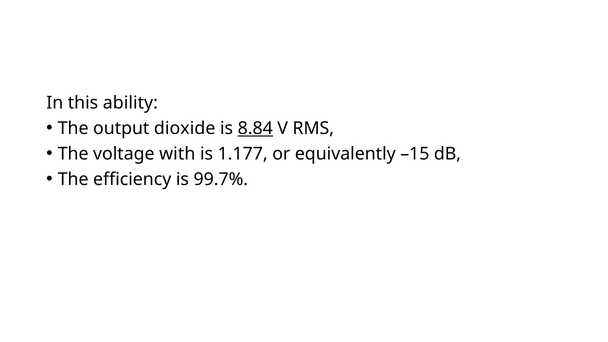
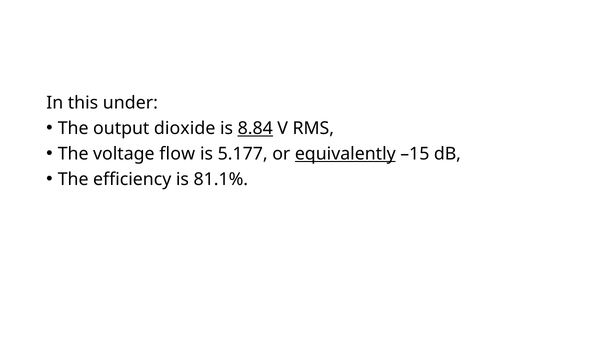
ability: ability -> under (130, 103)
with: with -> flow (177, 154)
1.177: 1.177 -> 5.177 (243, 154)
equivalently underline: none -> present (345, 154)
99.7%: 99.7% -> 81.1% (221, 179)
